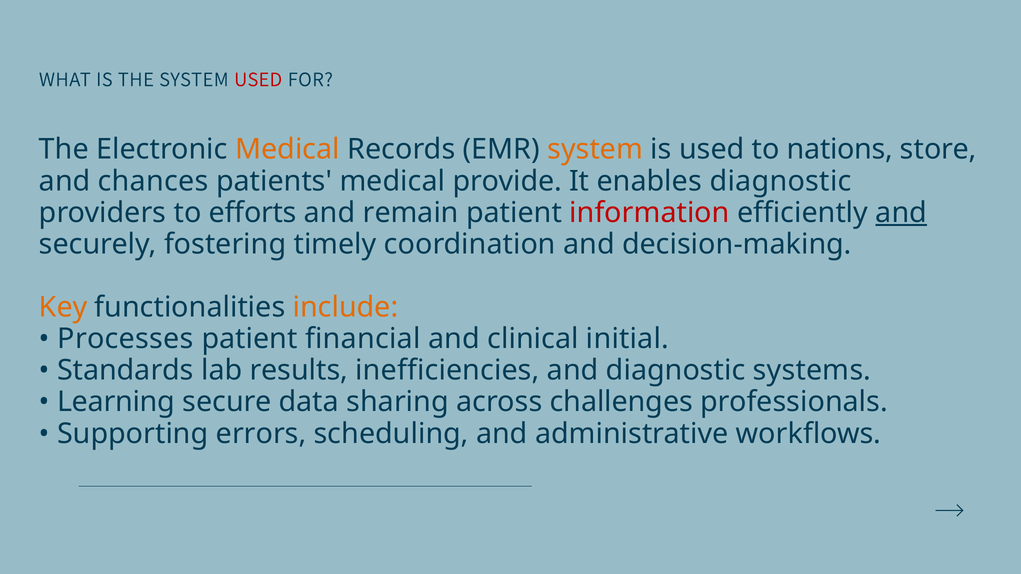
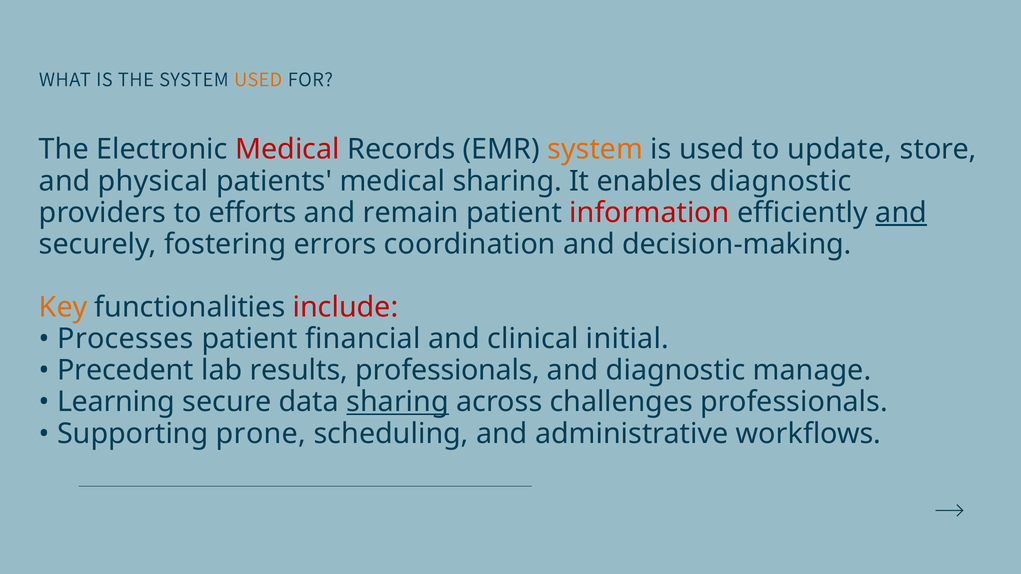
USED colour: red -> orange (258, 79)
Medical colour: orange -> red (287, 150)
nations: nations -> update (840, 150)
chances: chances -> physical (153, 181)
medical provide: provide -> sharing (507, 181)
timely: timely -> errors (335, 244)
include colour: orange -> red (346, 307)
Standards: Standards -> Precedent (125, 371)
results inefficiencies: inefficiencies -> professionals (448, 371)
systems: systems -> manage (812, 371)
sharing underline: none -> present (398, 402)
errors: errors -> prone (261, 434)
